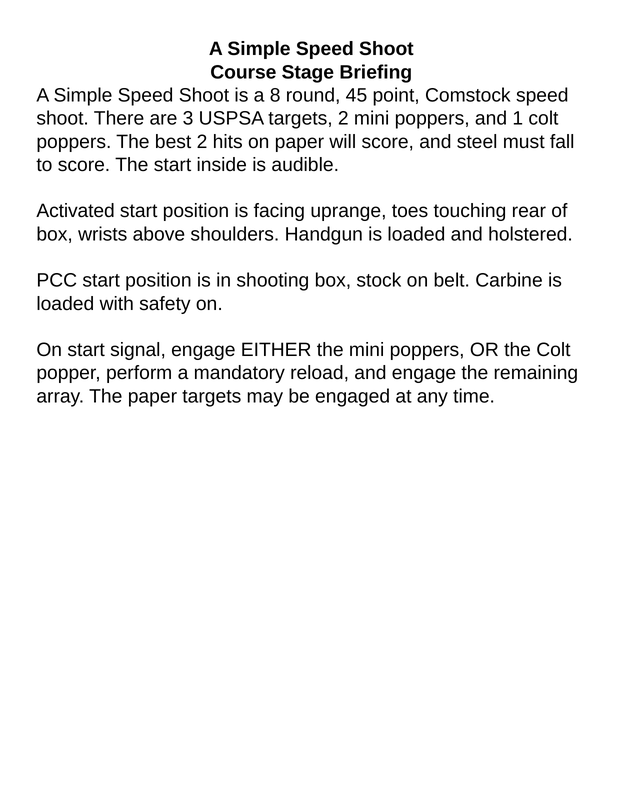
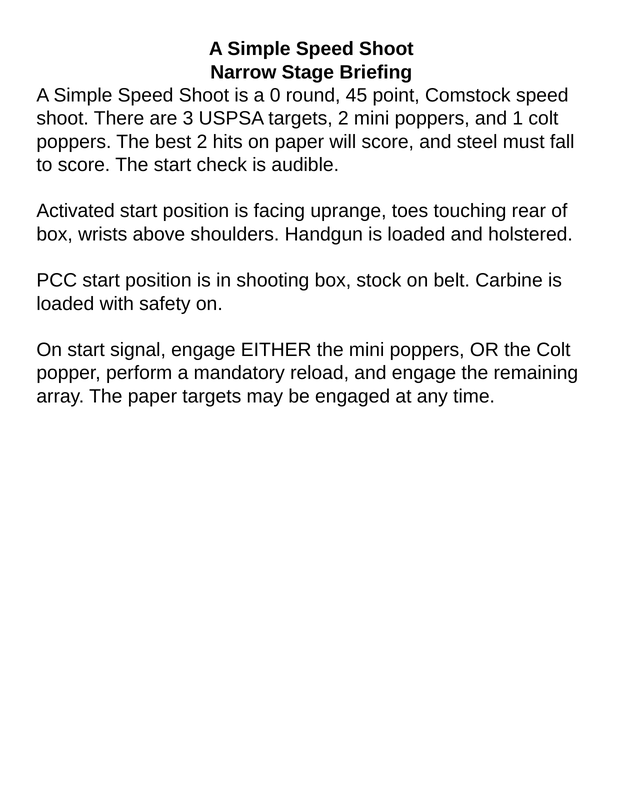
Course: Course -> Narrow (243, 72)
8: 8 -> 0 (275, 95)
inside: inside -> check (222, 165)
